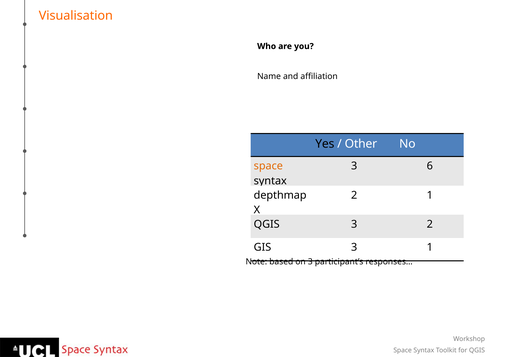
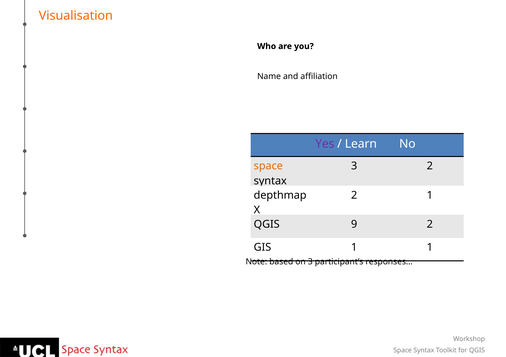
Yes colour: black -> purple (325, 144)
Other: Other -> Learn (361, 144)
3 6: 6 -> 2 (430, 166)
QGIS 3: 3 -> 9 (354, 225)
GIS 3: 3 -> 1 (354, 248)
